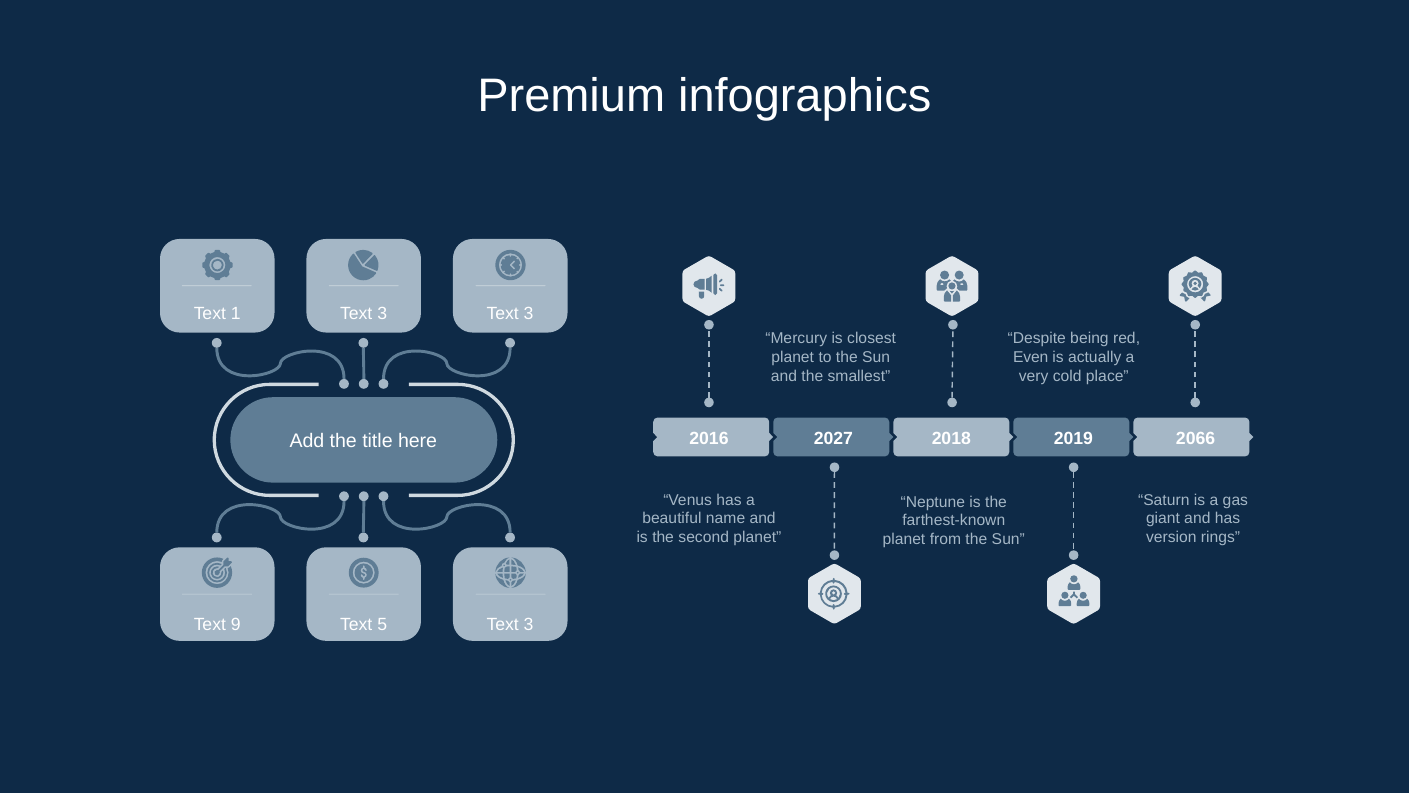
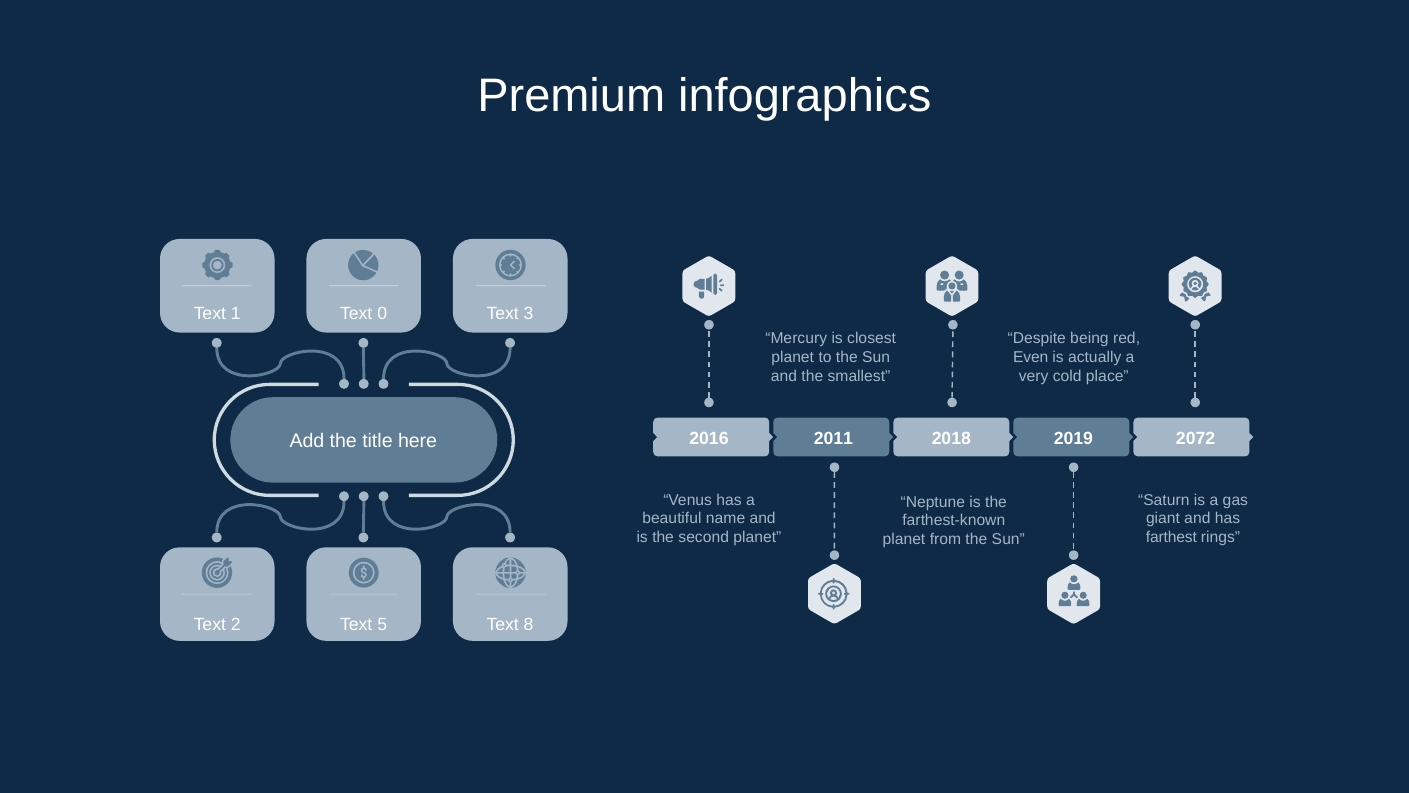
1 Text 3: 3 -> 0 (382, 314)
2027: 2027 -> 2011 (833, 438)
2066: 2066 -> 2072 (1196, 438)
version: version -> farthest (1171, 537)
9: 9 -> 2 (236, 624)
5 Text 3: 3 -> 8 (529, 624)
